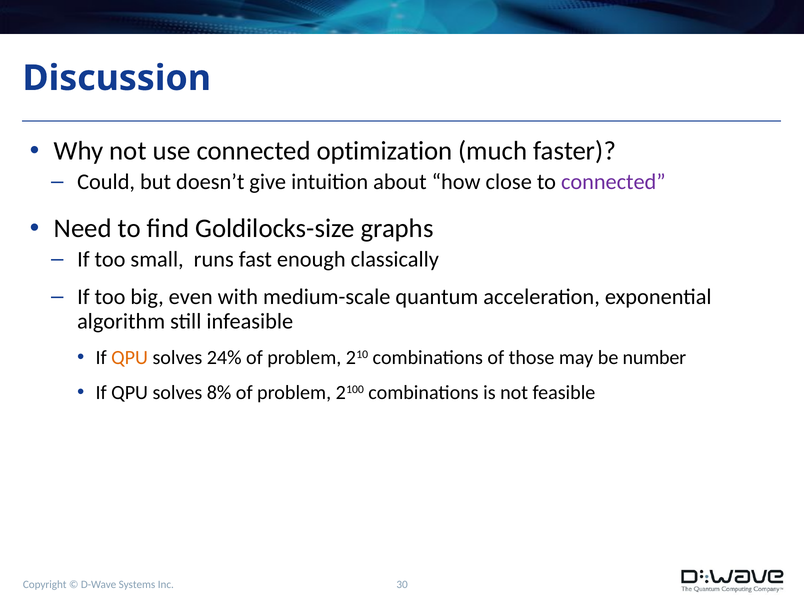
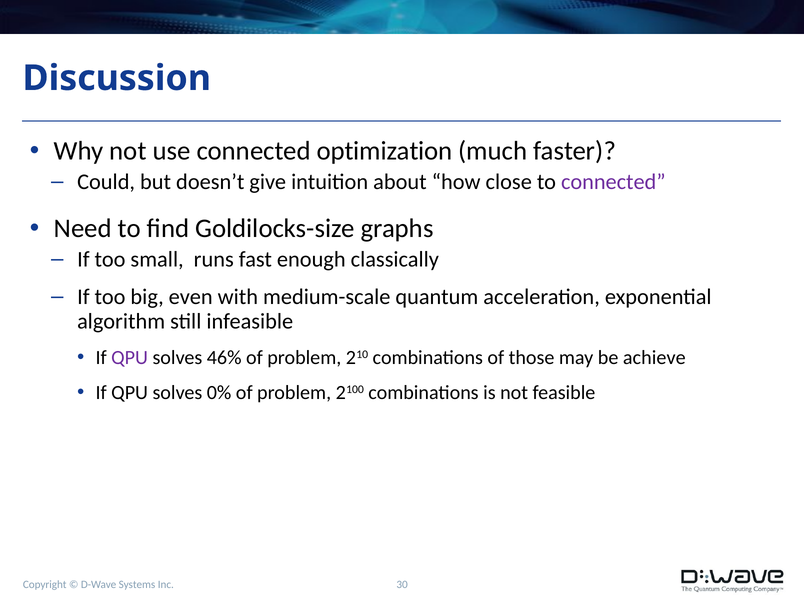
QPU colour: orange -> purple (130, 357)
24%: 24% -> 46% (224, 357)
number: number -> achieve (654, 357)
8%: 8% -> 0% (219, 393)
